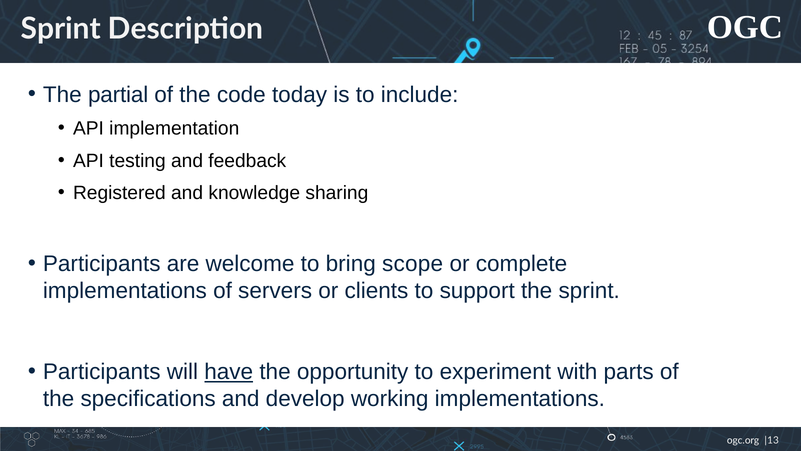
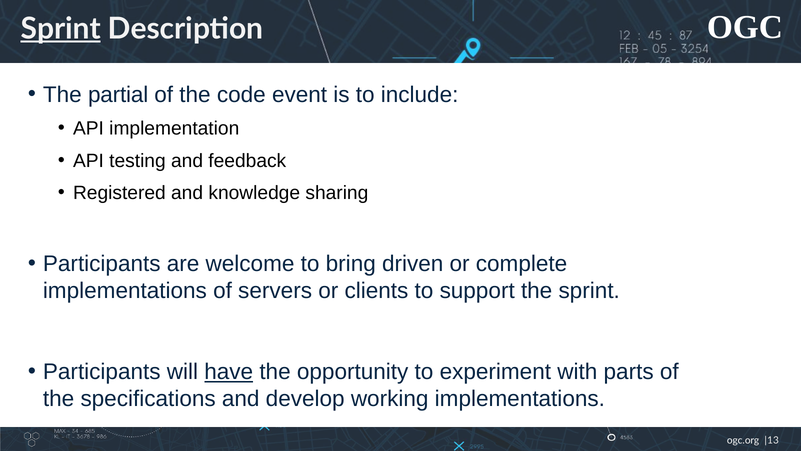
Sprint underline: none -> present (61, 29)
today: today -> event (300, 94)
scope: scope -> driven (413, 264)
